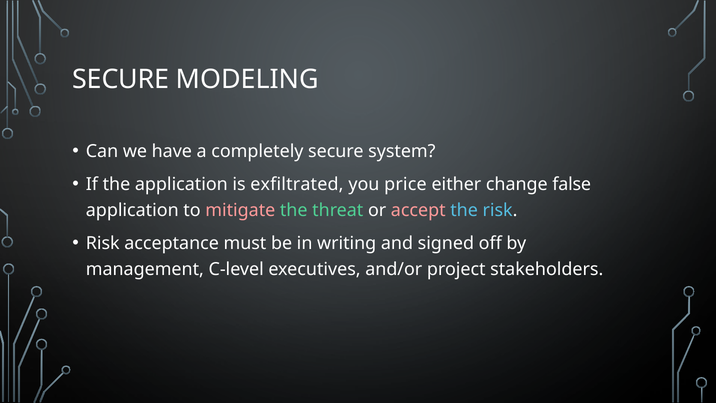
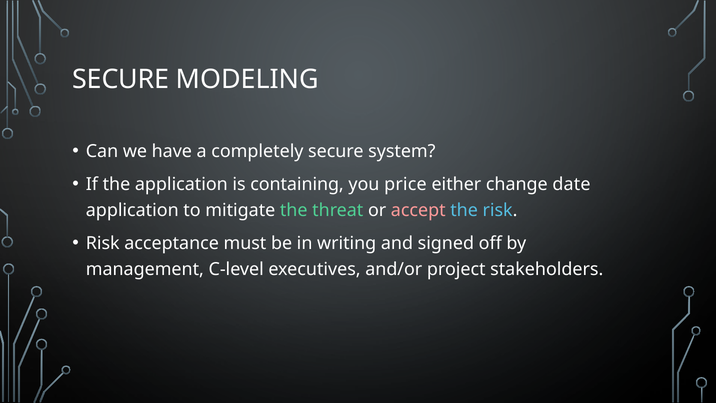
exfiltrated: exfiltrated -> containing (297, 184)
false: false -> date (572, 184)
mitigate colour: pink -> white (240, 210)
